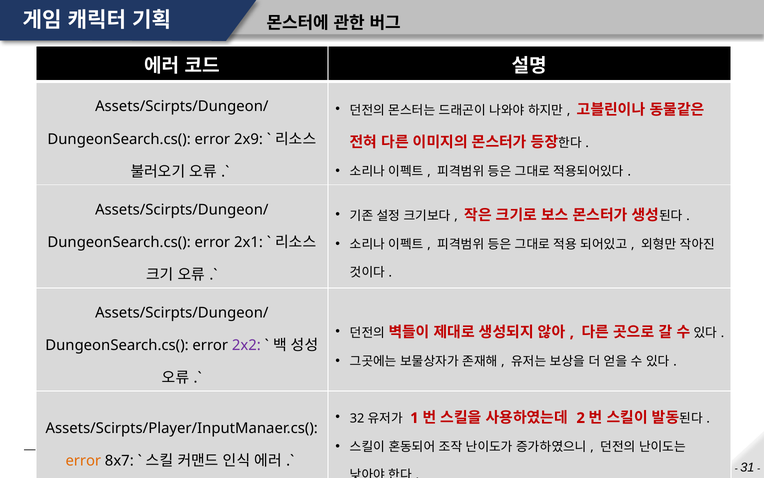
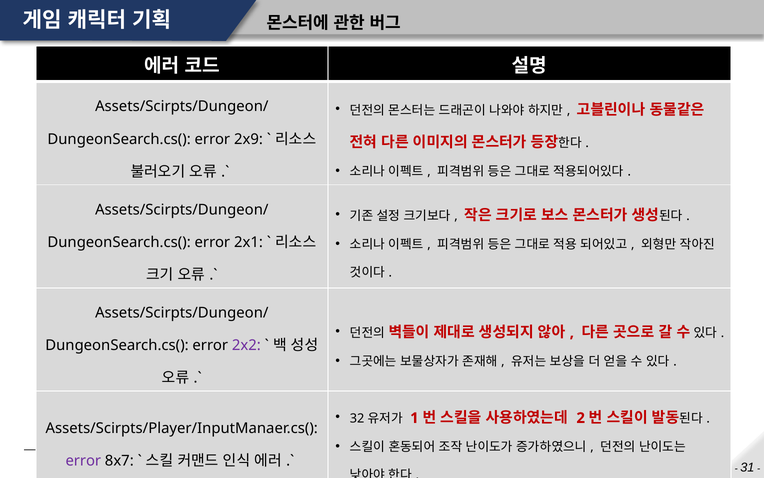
error colour: orange -> purple (83, 460)
